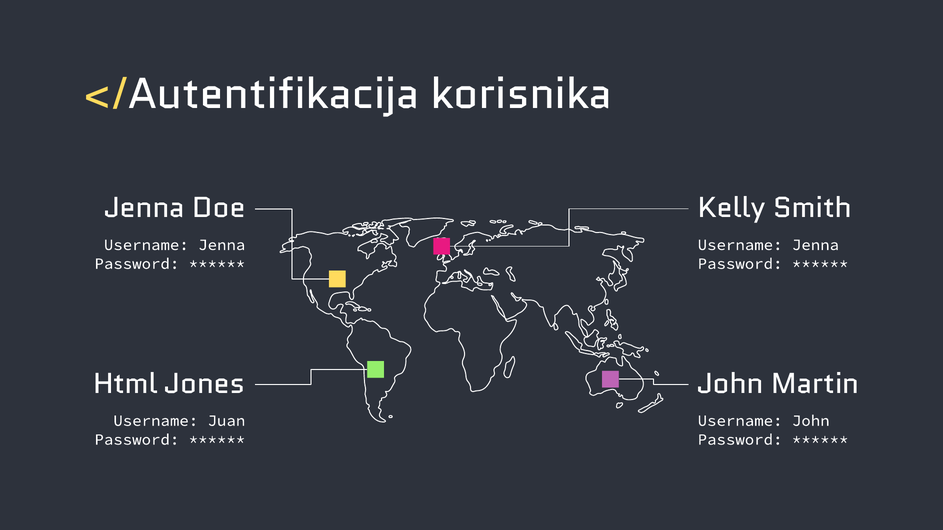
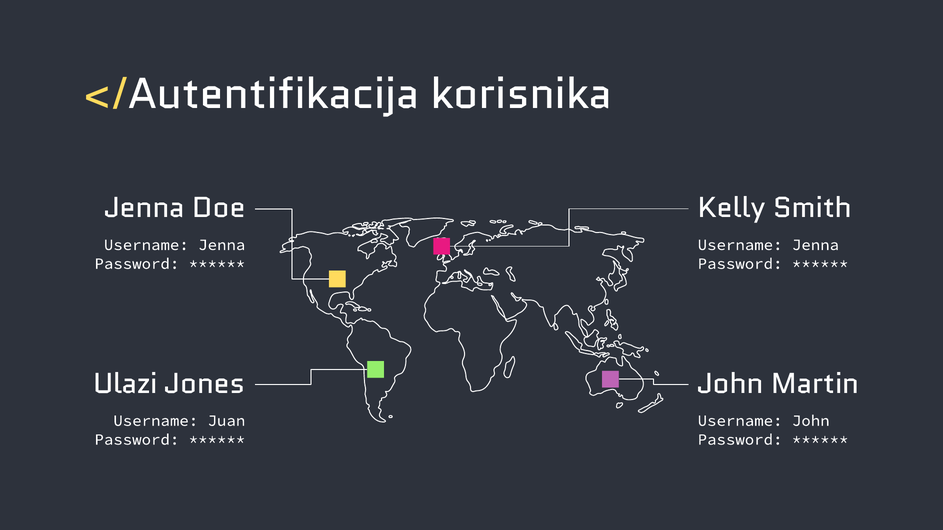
Html: Html -> Ulazi (125, 384)
